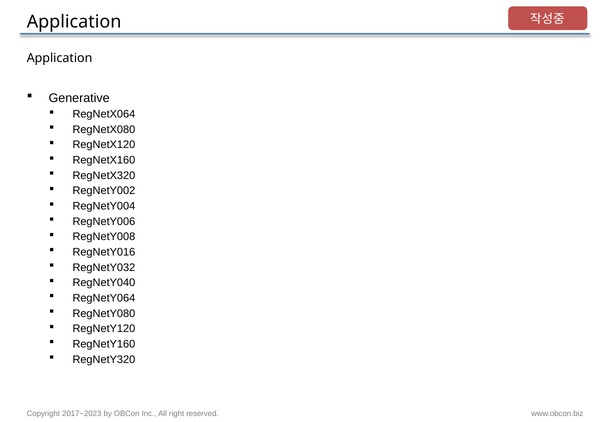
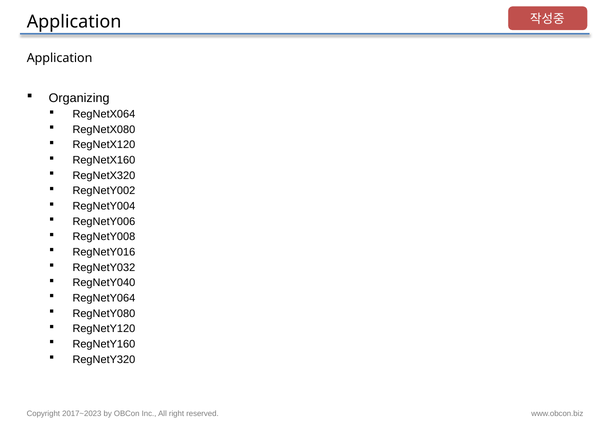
Generative: Generative -> Organizing (79, 98)
